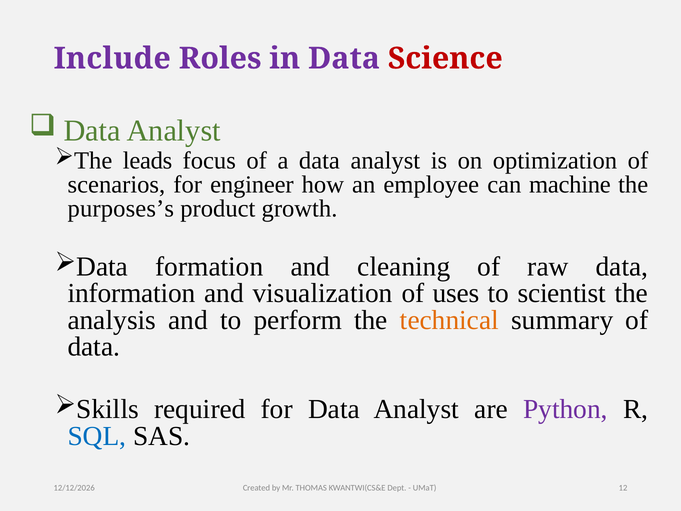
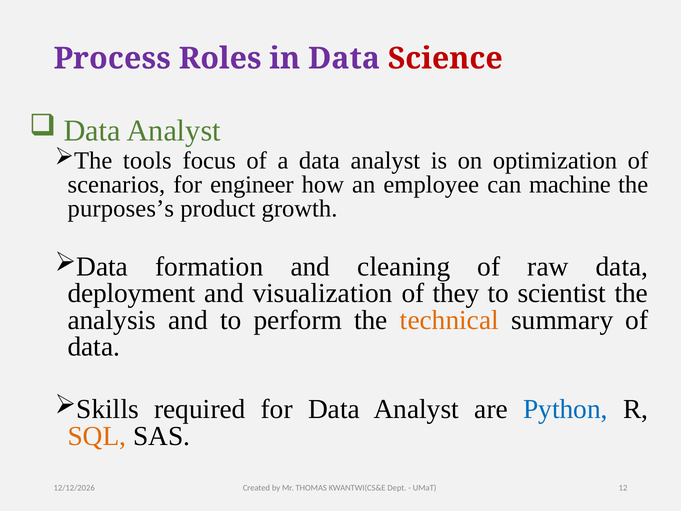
Include: Include -> Process (112, 58)
leads: leads -> tools (147, 161)
information: information -> deployment (132, 293)
uses: uses -> they (456, 293)
Python colour: purple -> blue (565, 409)
SQL colour: blue -> orange (97, 436)
